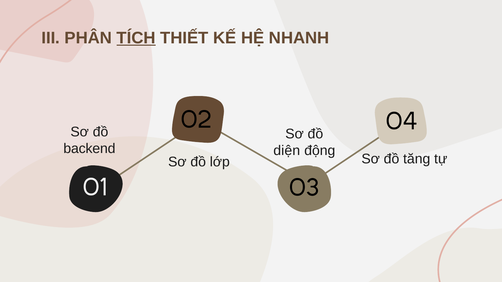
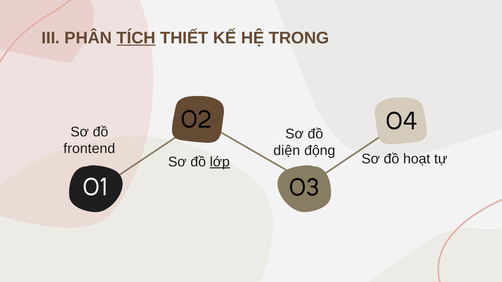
NHANH: NHANH -> TRONG (299, 38)
backend: backend -> frontend (89, 149)
tăng: tăng -> hoạt (417, 159)
lớp underline: none -> present (220, 162)
